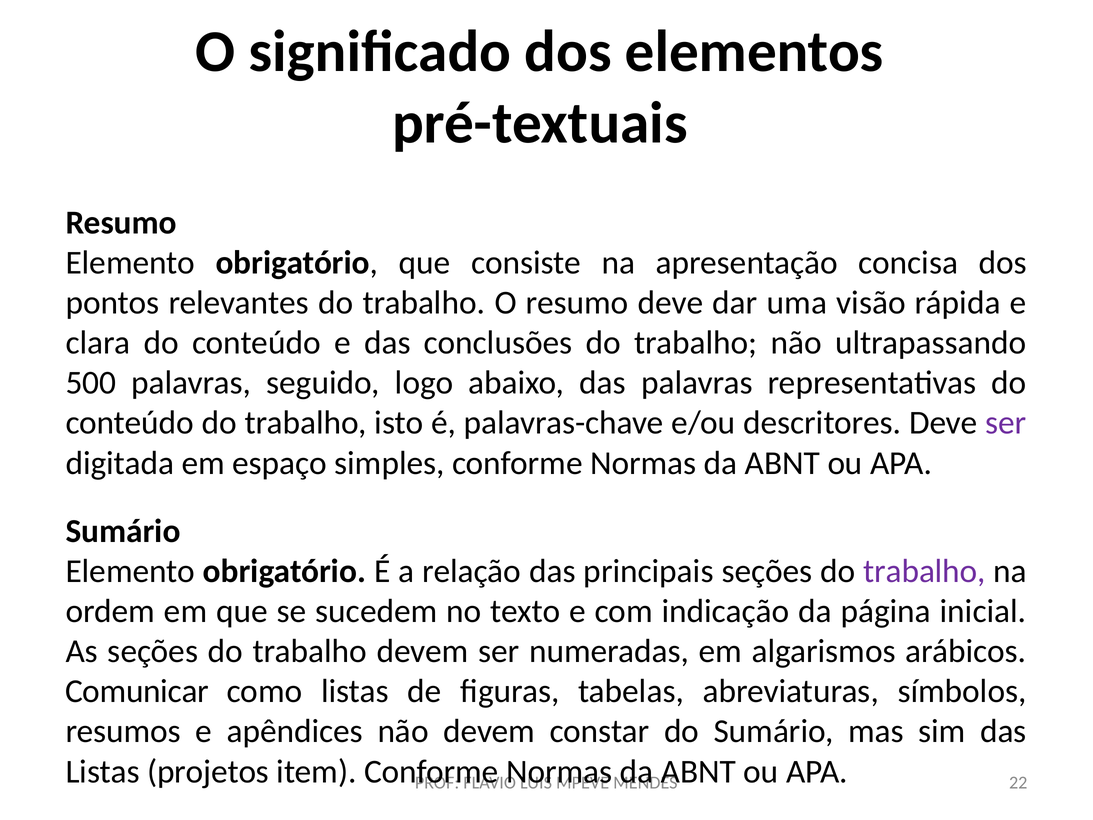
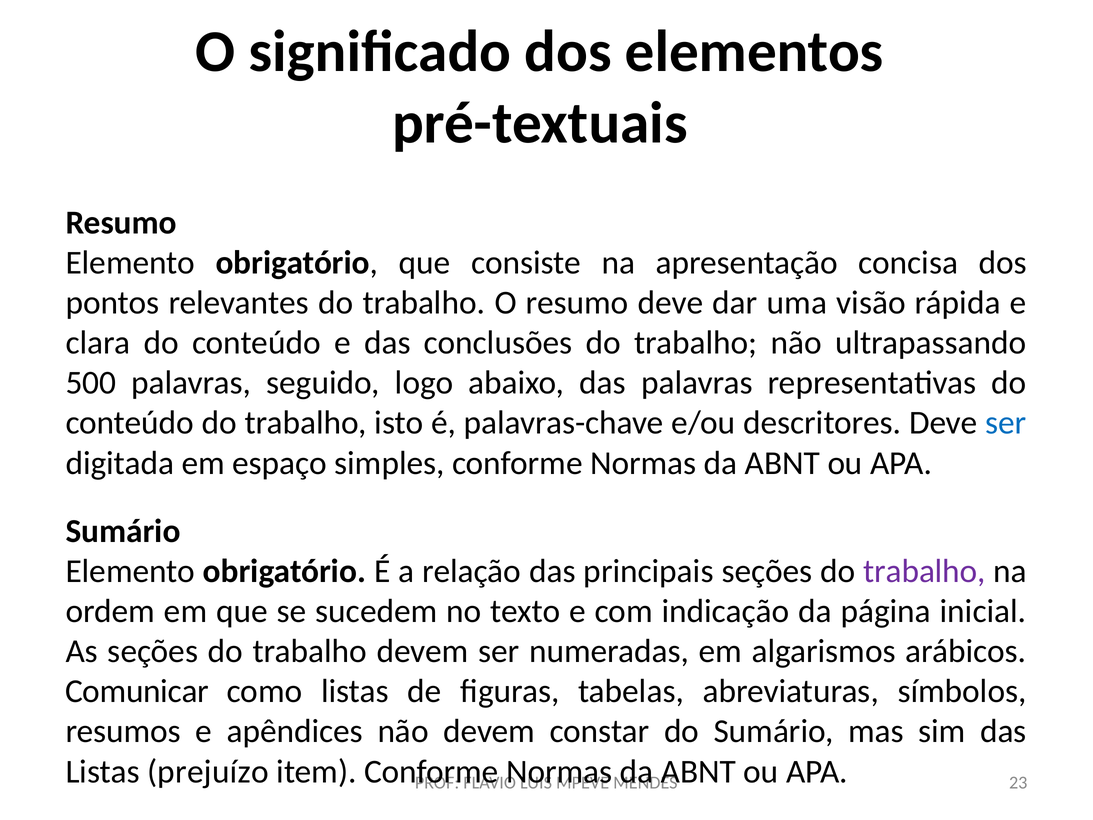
ser colour: purple -> blue (1006, 423)
projetos: projetos -> prejuízo (208, 771)
22: 22 -> 23 (1018, 783)
